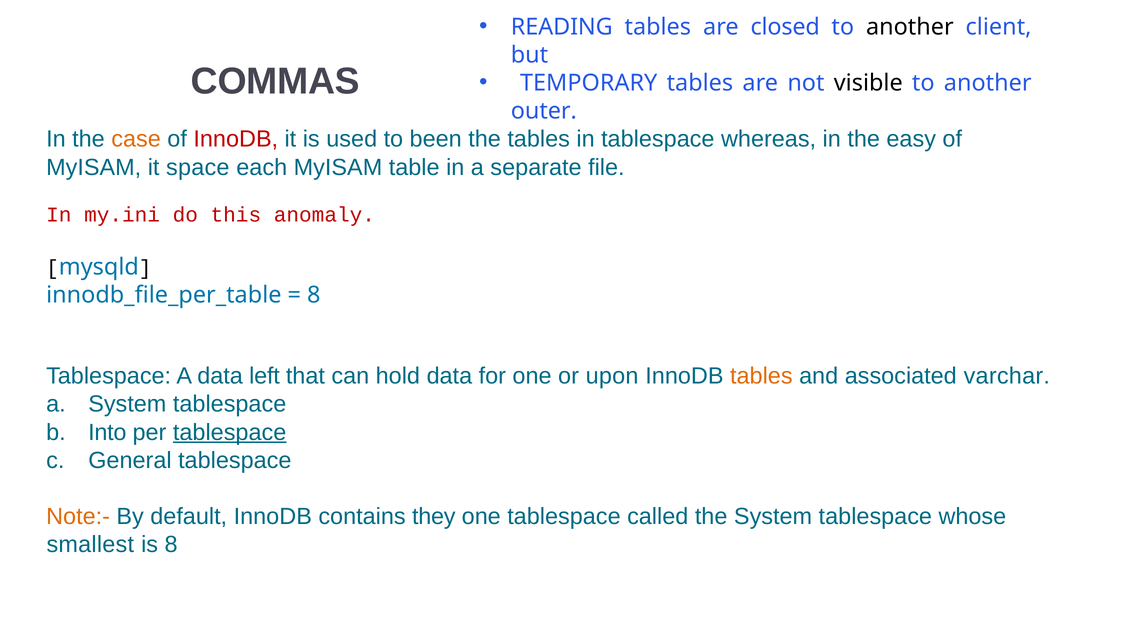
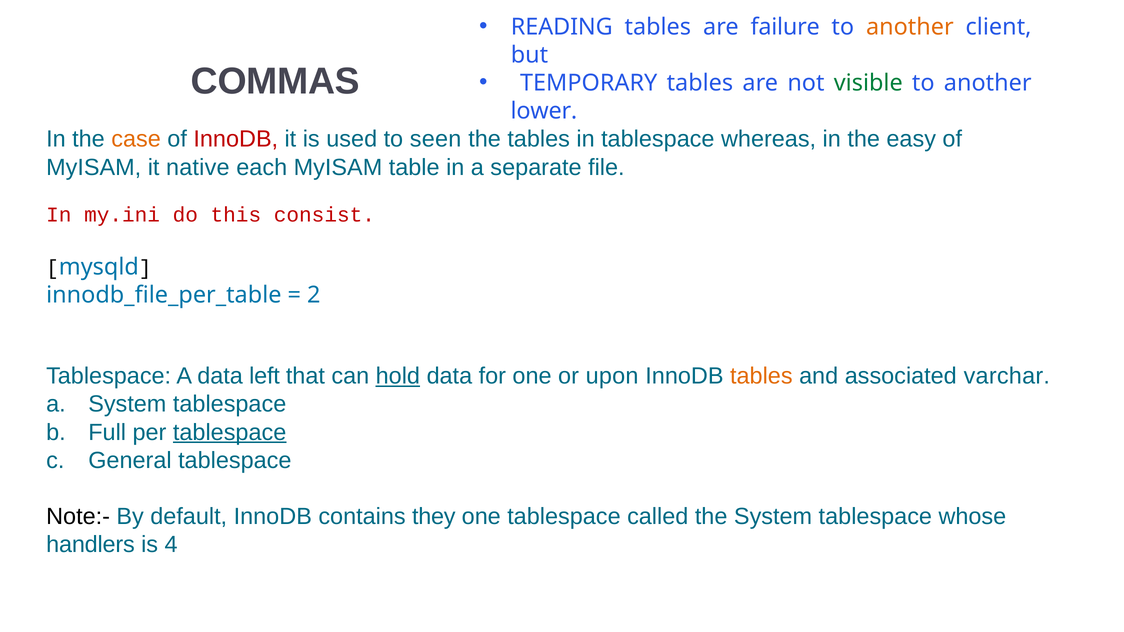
closed: closed -> failure (785, 27)
another colour: black -> orange (910, 27)
visible colour: black -> green (868, 83)
outer: outer -> lower (544, 111)
been: been -> seen (436, 139)
space: space -> native (198, 167)
anomaly: anomaly -> consist (324, 215)
8: 8 -> 2 (314, 295)
hold underline: none -> present (398, 376)
Into: Into -> Full (107, 433)
Note:- colour: orange -> black (78, 517)
smallest: smallest -> handlers (90, 545)
is 8: 8 -> 4 (171, 545)
